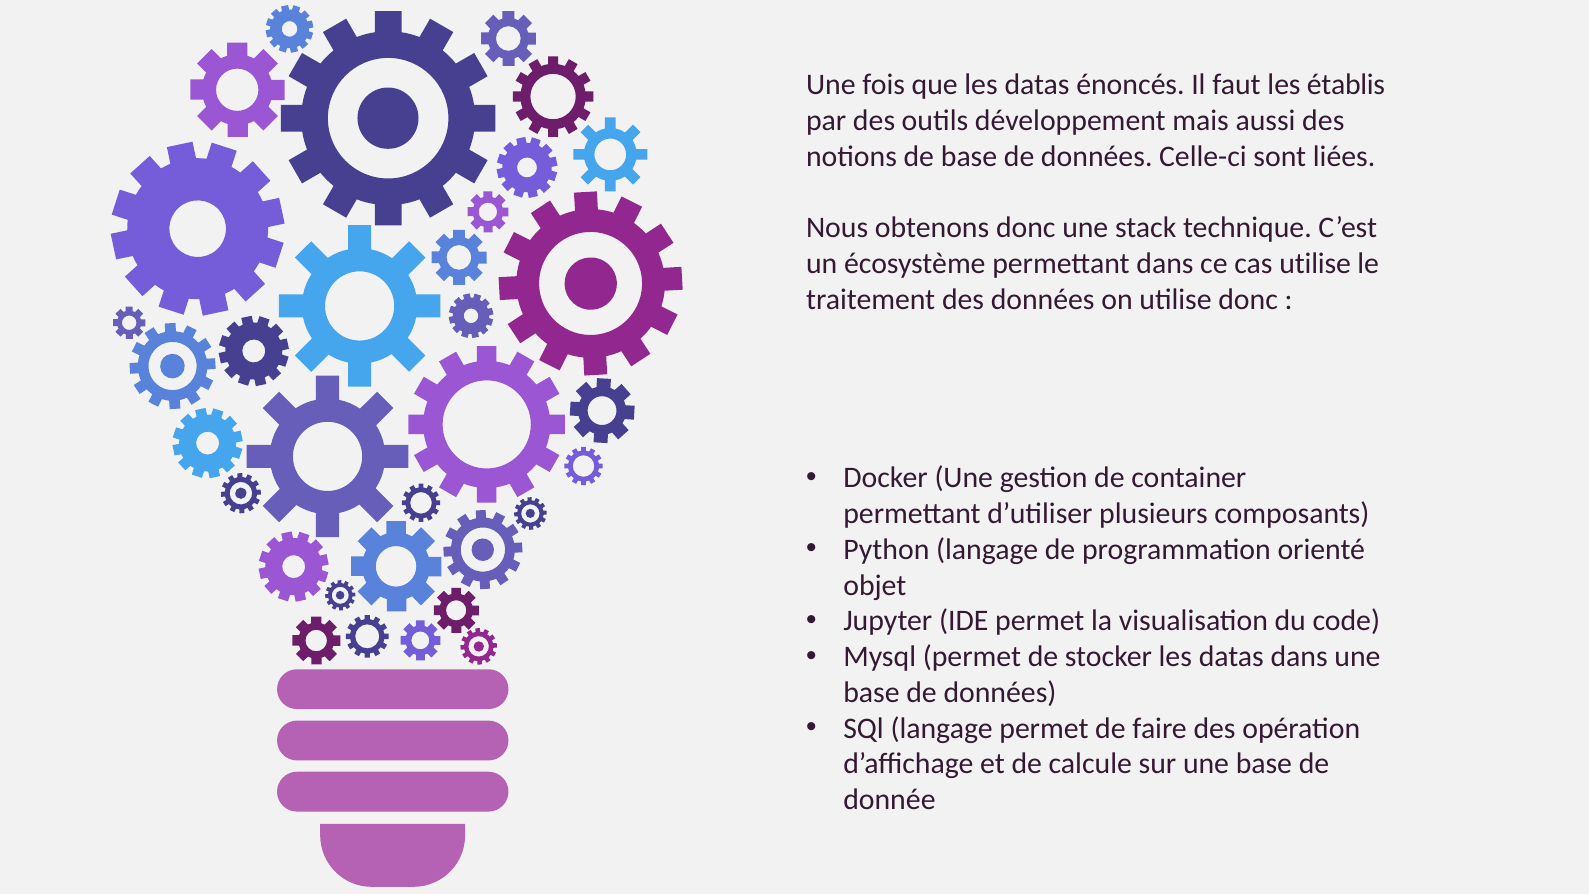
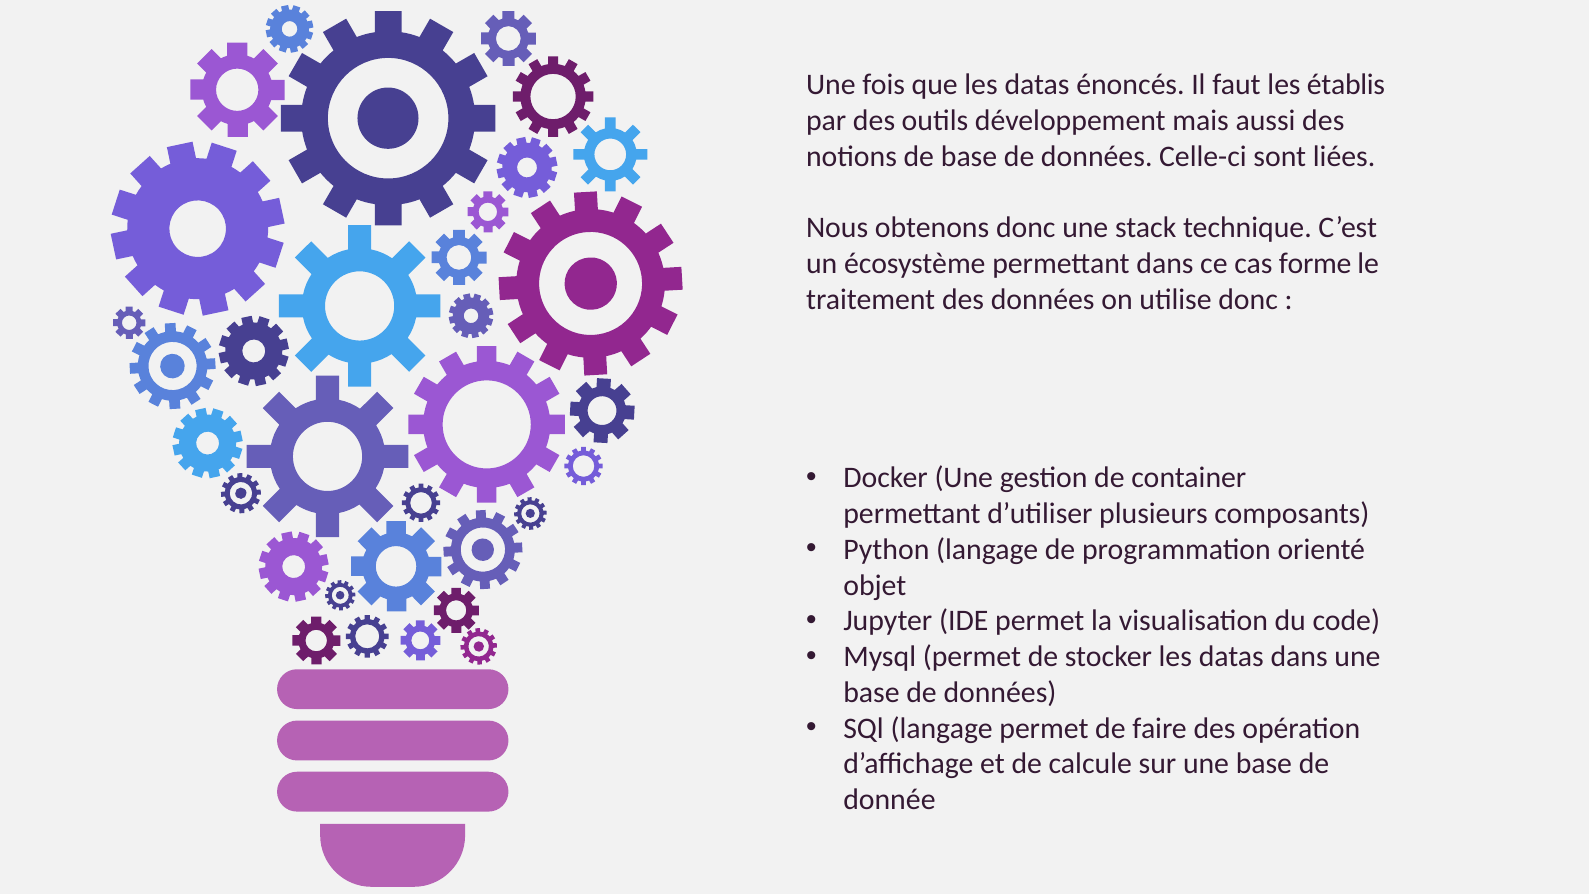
cas utilise: utilise -> forme (1315, 263)
